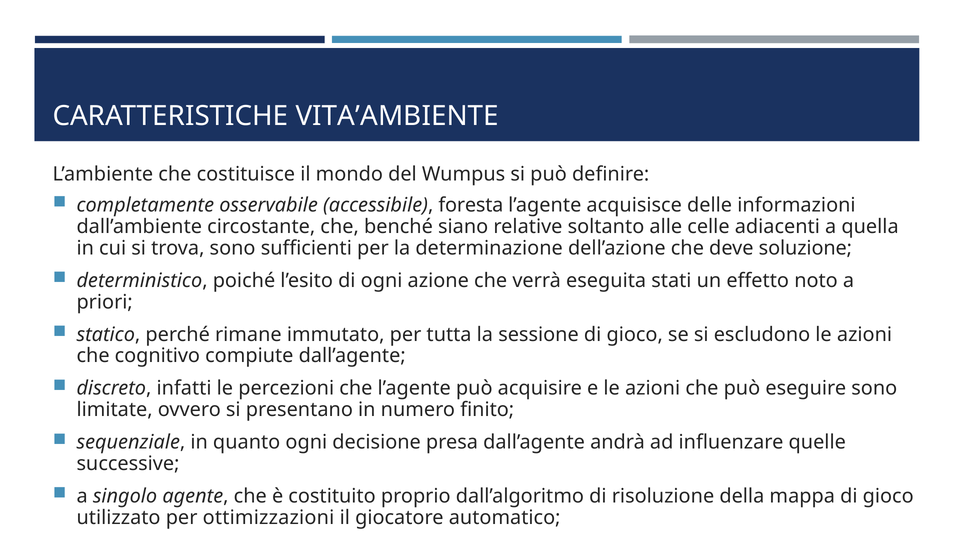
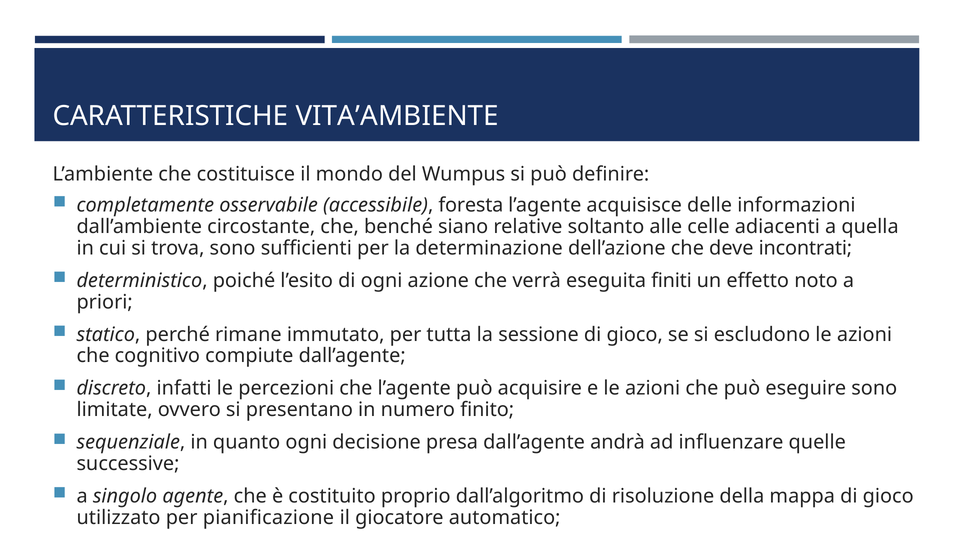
soluzione: soluzione -> incontrati (805, 248)
stati: stati -> finiti (671, 280)
ottimizzazioni: ottimizzazioni -> pianificazione (268, 517)
